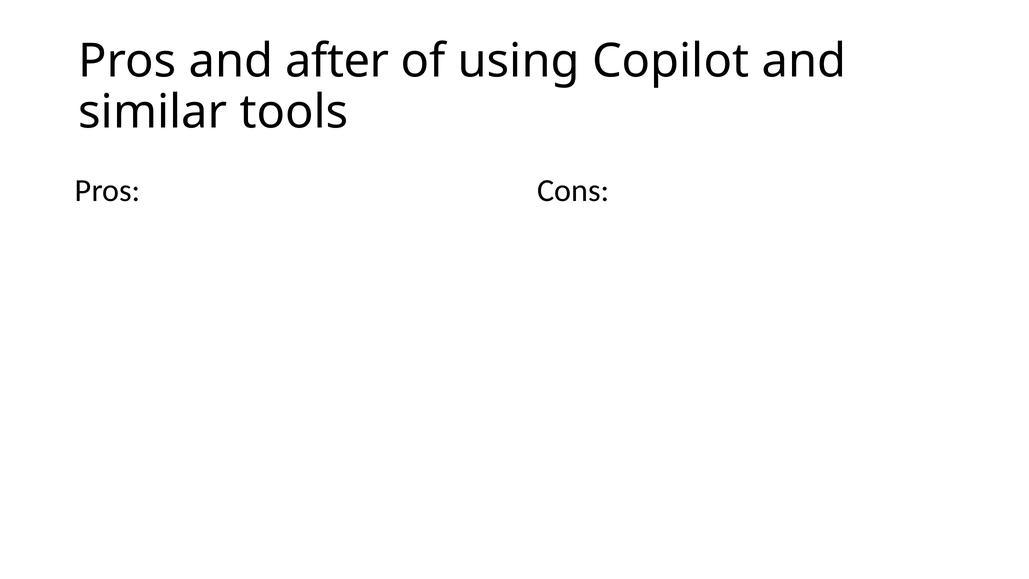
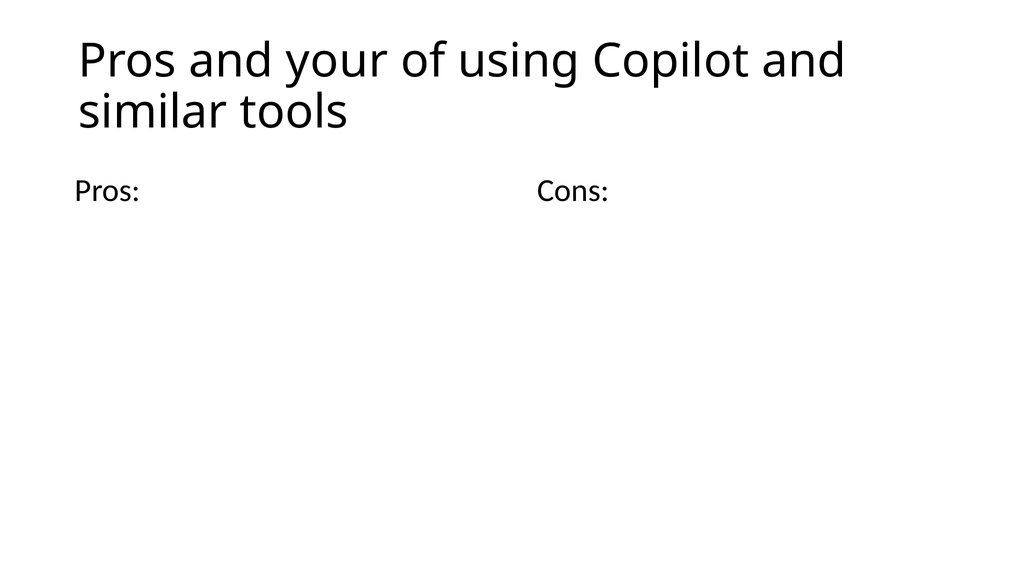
and after: after -> your (337, 61)
